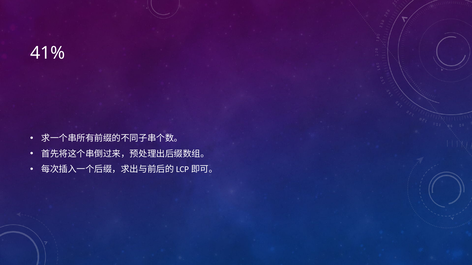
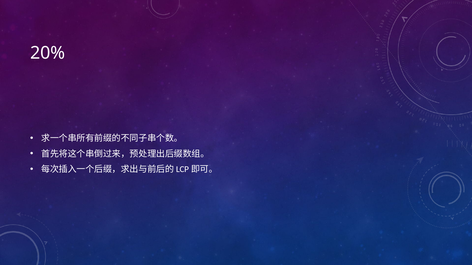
41%: 41% -> 20% (48, 53)
